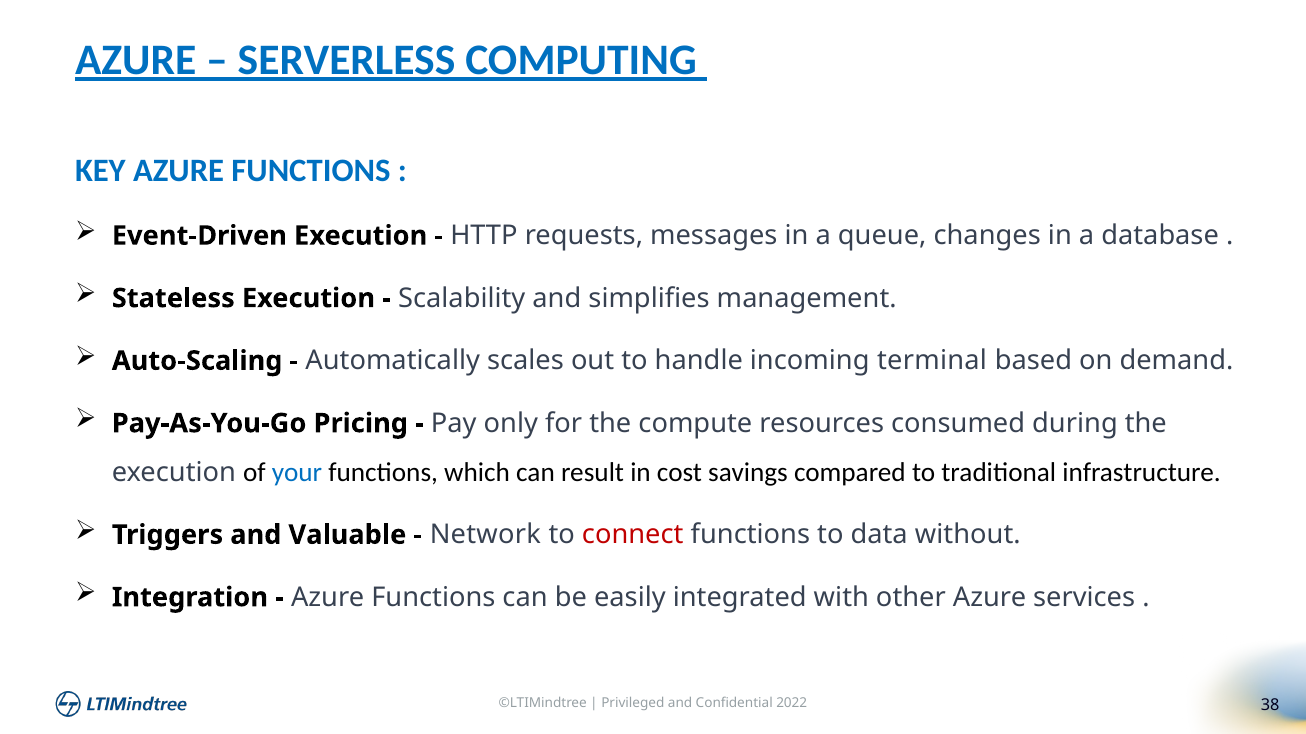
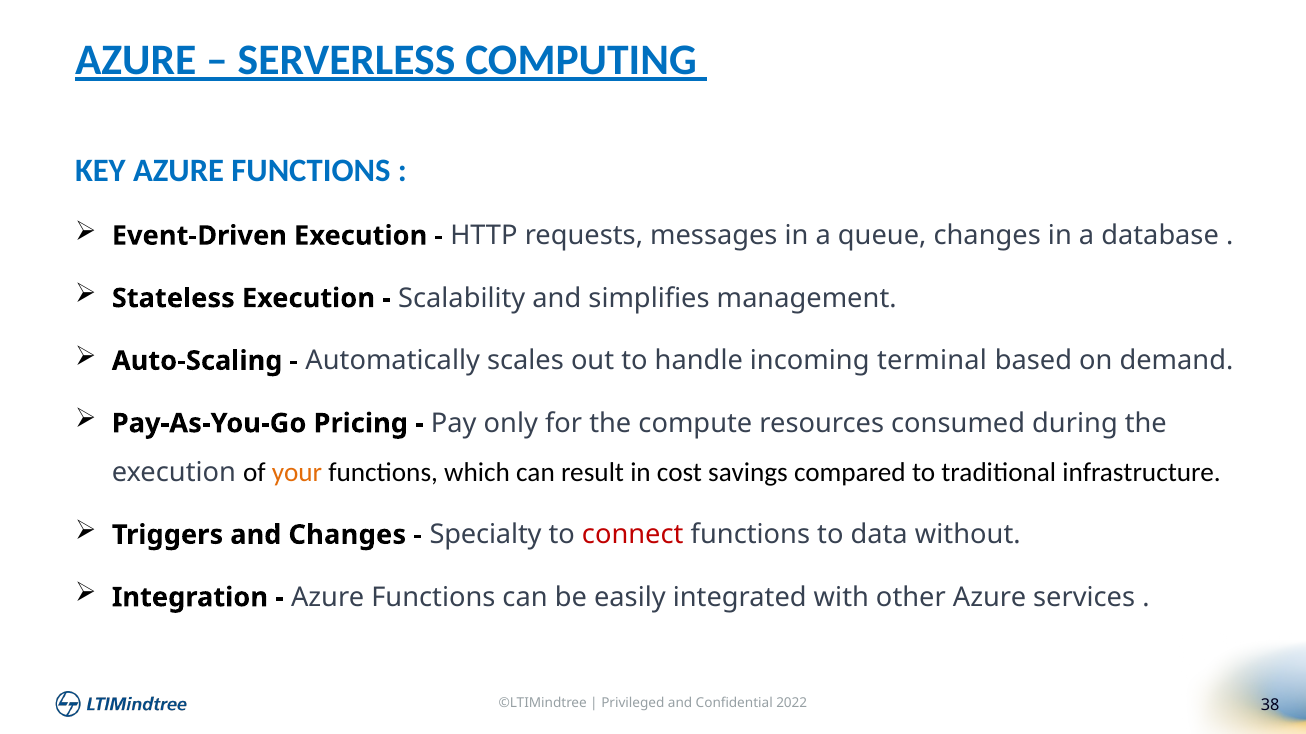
your colour: blue -> orange (297, 473)
and Valuable: Valuable -> Changes (347, 535)
Network: Network -> Specialty (486, 535)
